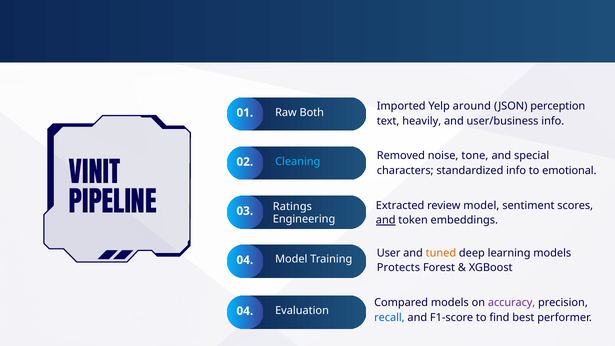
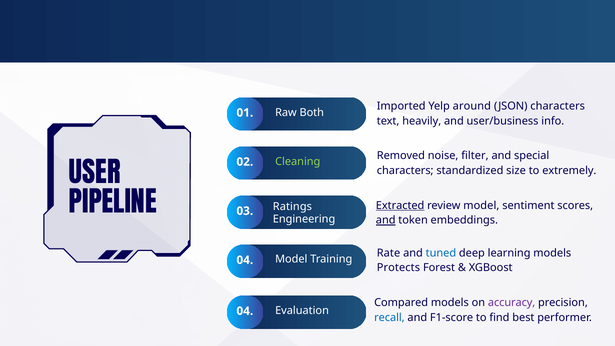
JSON perception: perception -> characters (558, 106)
tone: tone -> filter (475, 156)
Cleaning colour: light blue -> light green (298, 162)
VINIT: VINIT -> USER (95, 174)
standardized info: info -> size (516, 171)
emotional: emotional -> extremely (569, 171)
Extracted underline: none -> present (400, 206)
User: User -> Rate (389, 253)
tuned colour: orange -> blue (441, 253)
